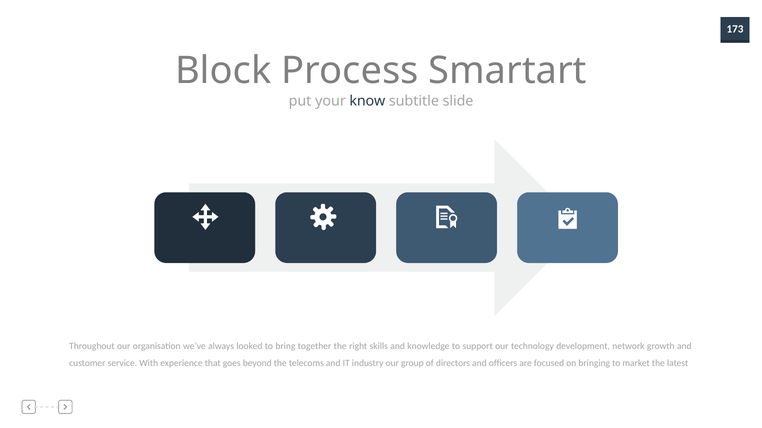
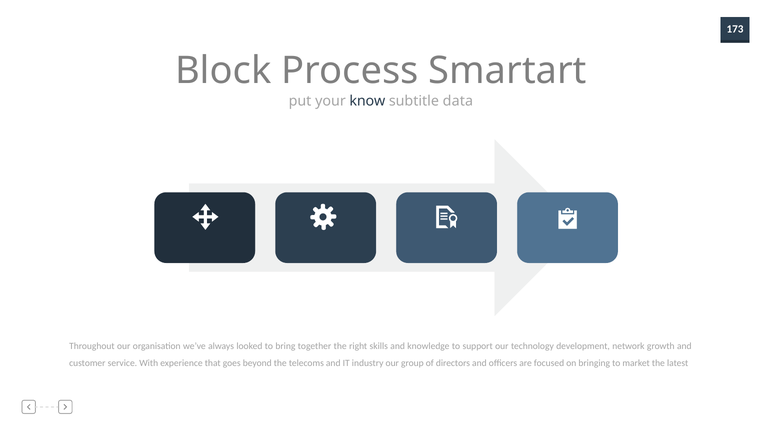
slide: slide -> data (458, 101)
